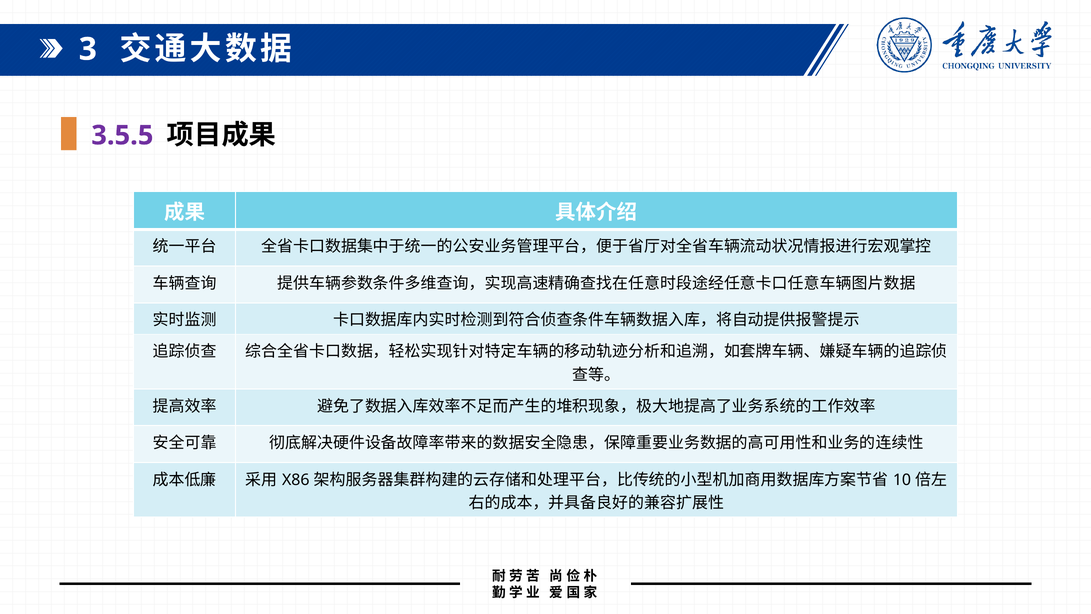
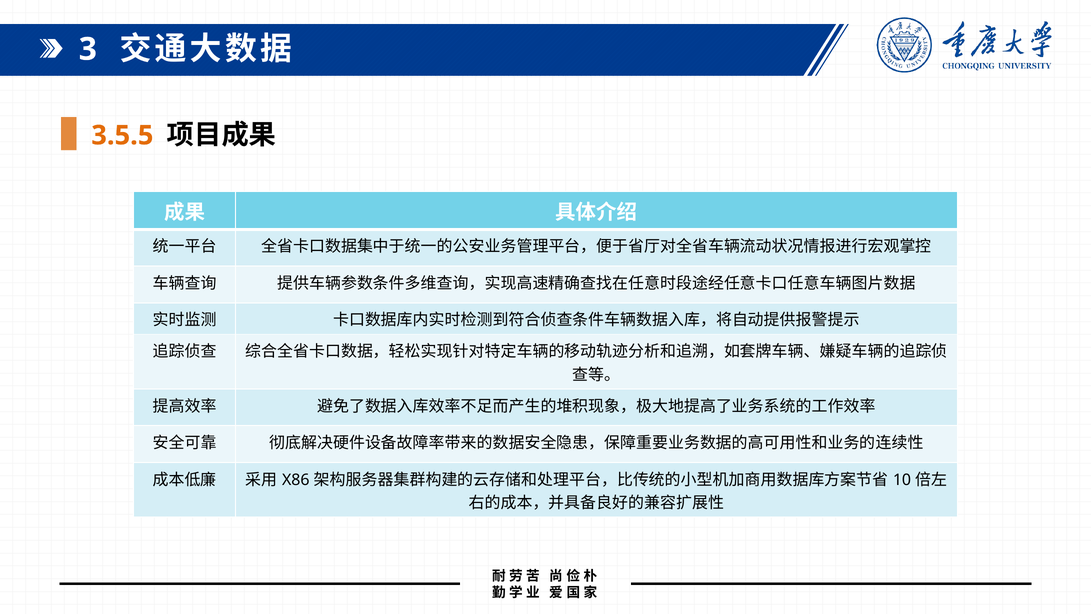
3.5.5 colour: purple -> orange (122, 135)
